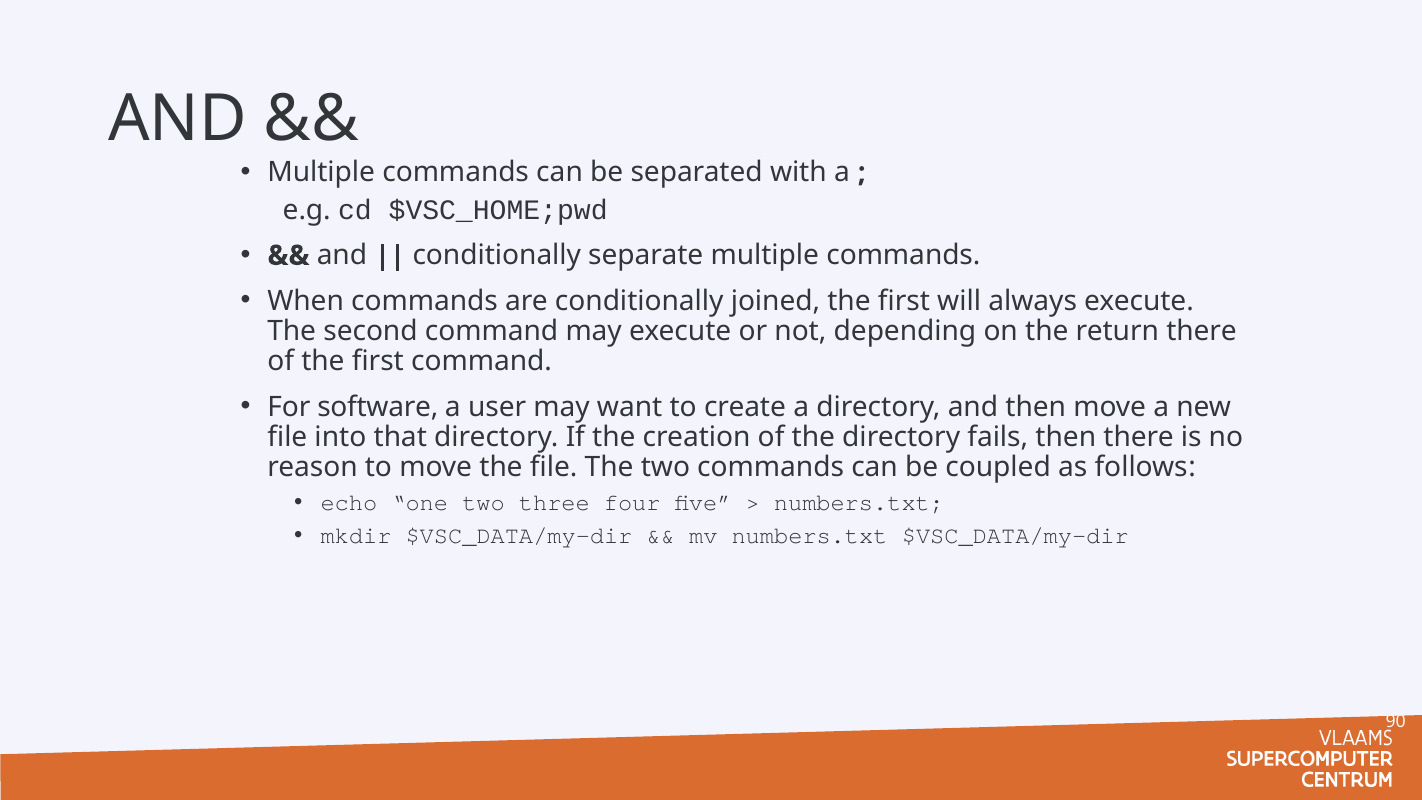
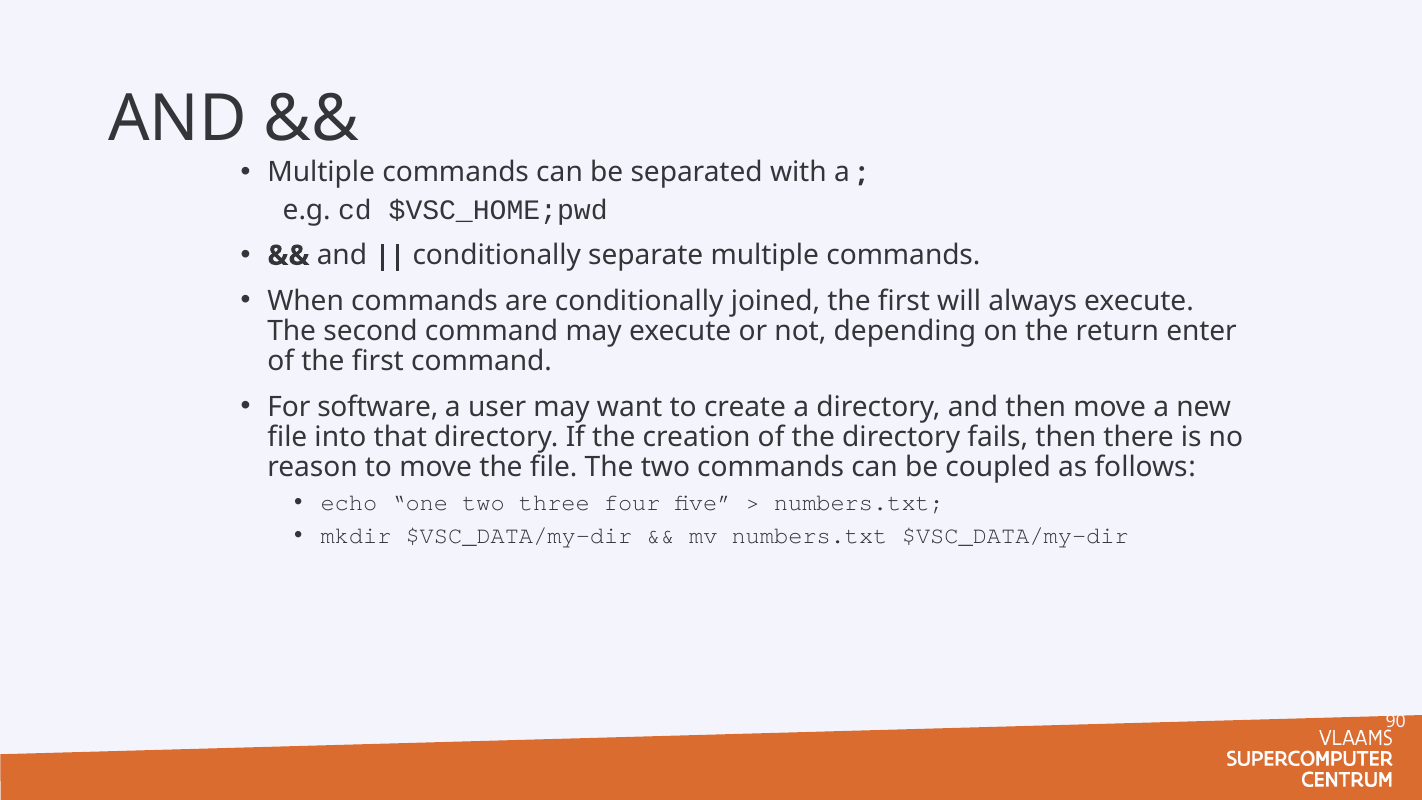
return there: there -> enter (1201, 331)
